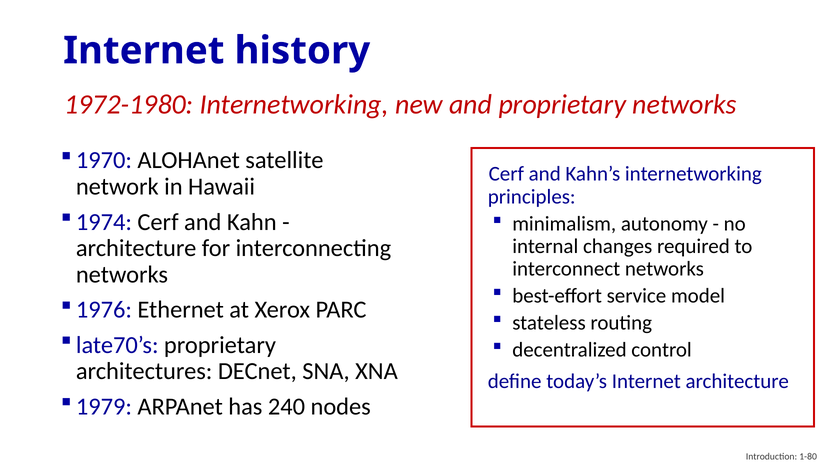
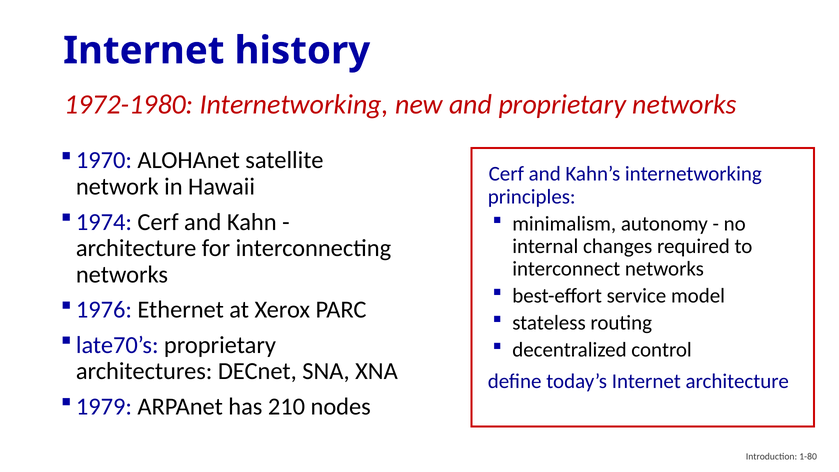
240: 240 -> 210 (286, 406)
